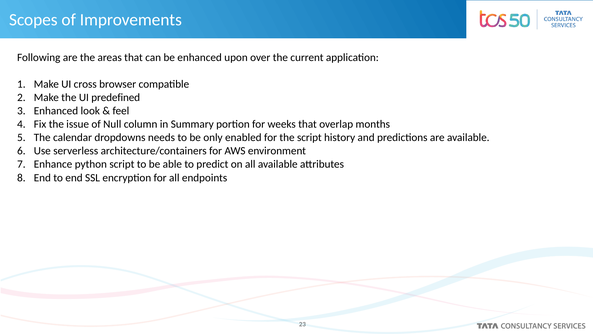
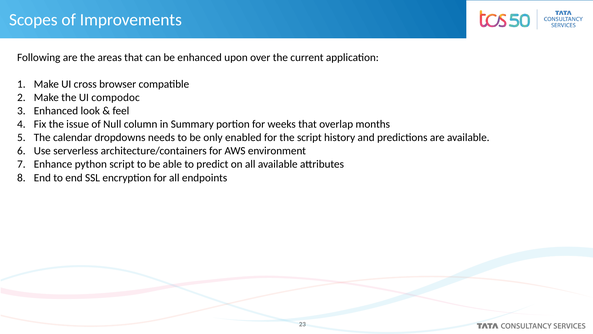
predefined: predefined -> compodoc (116, 97)
